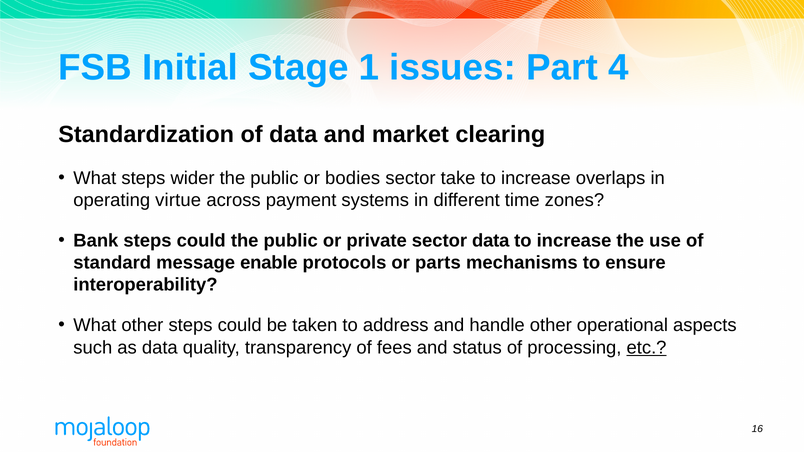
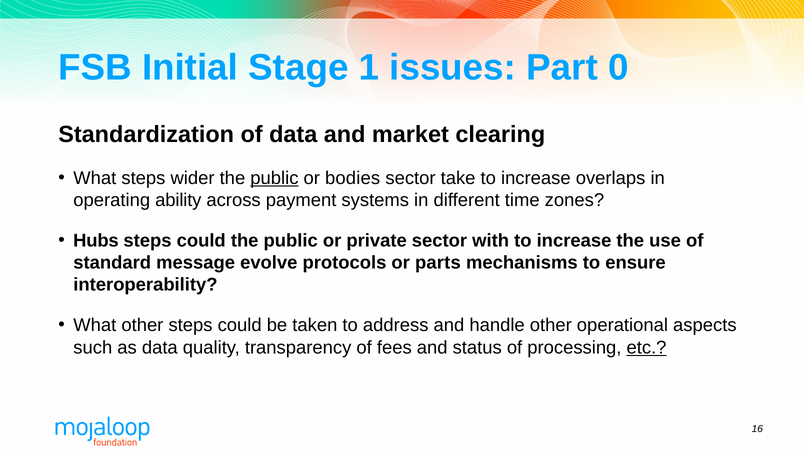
4: 4 -> 0 (618, 68)
public underline: none -> present (274, 178)
virtue: virtue -> ability (178, 200)
Bank: Bank -> Hubs (96, 241)
sector data: data -> with (491, 241)
enable: enable -> evolve (269, 263)
